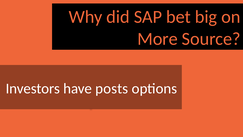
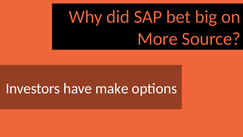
posts: posts -> make (112, 88)
